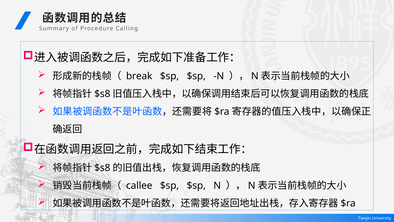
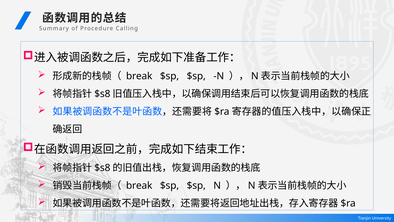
callee: callee -> break (139, 185)
